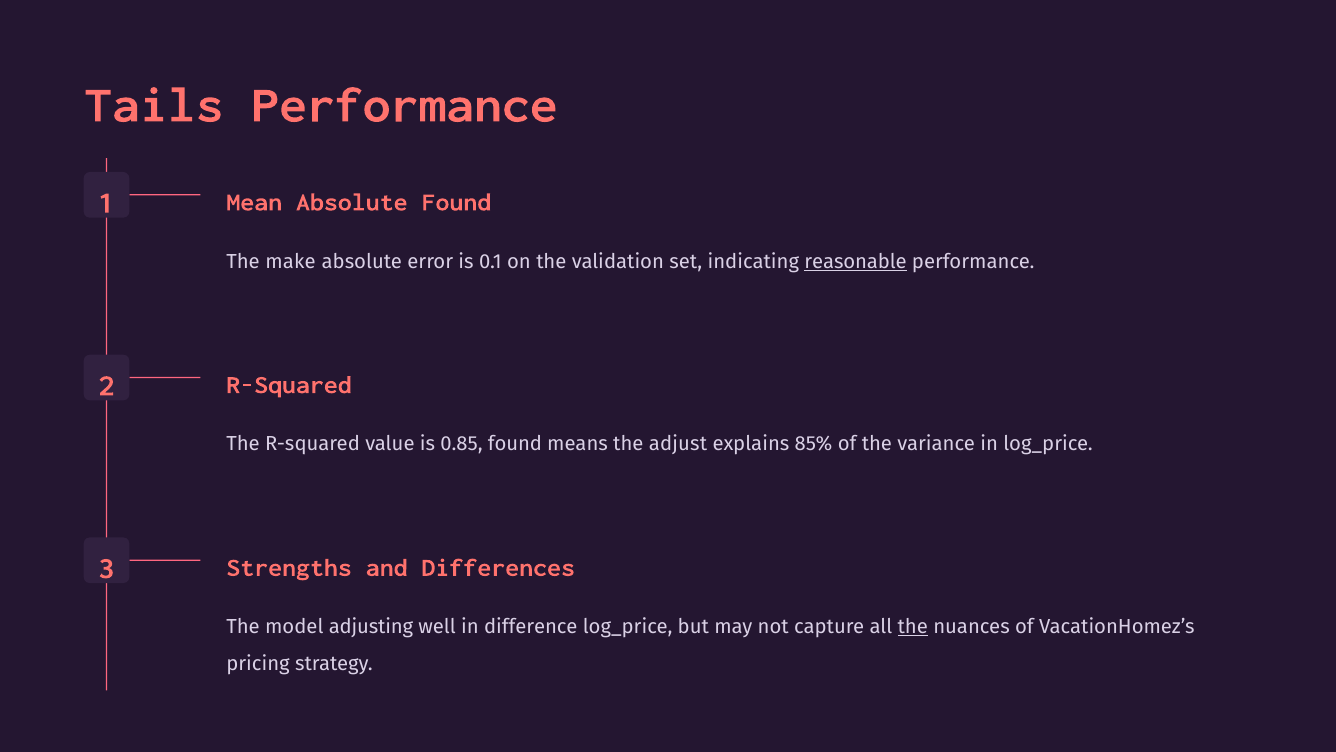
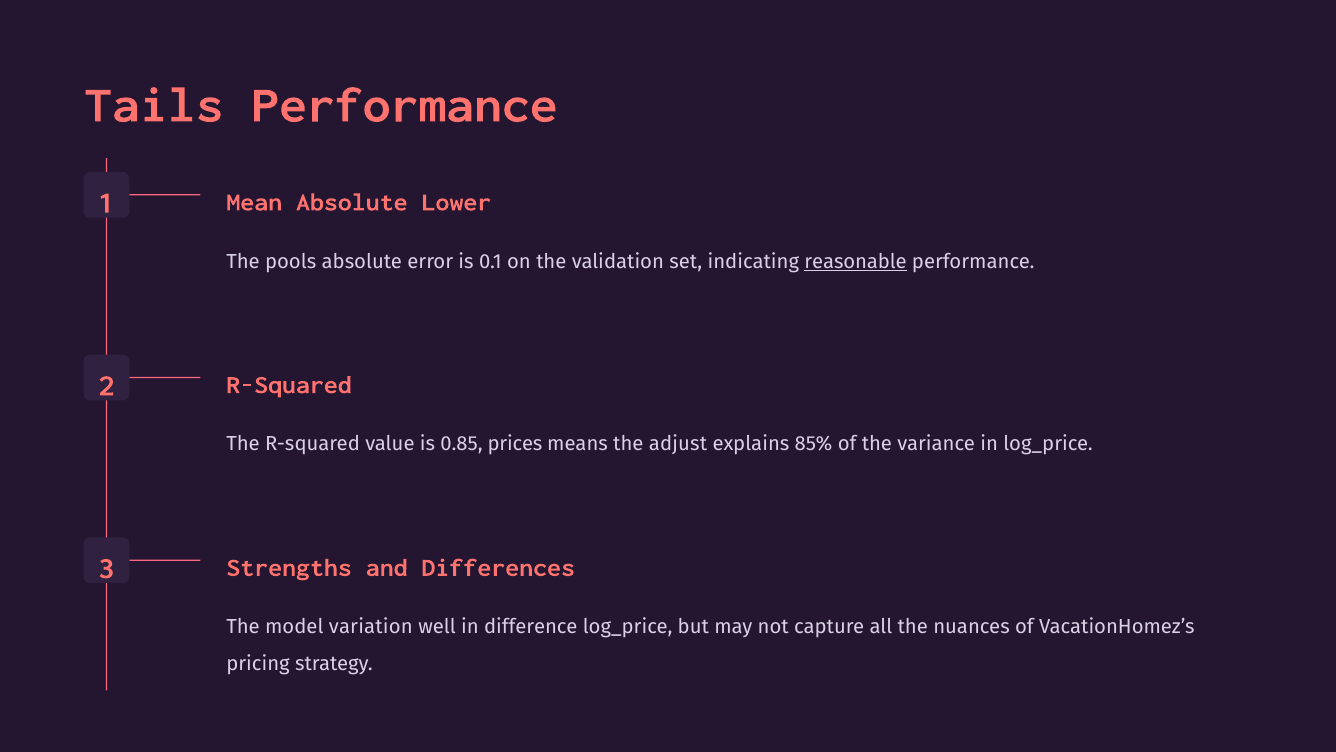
Absolute Found: Found -> Lower (456, 202)
make: make -> pools (291, 261)
0.85 found: found -> prices (515, 444)
adjusting: adjusting -> variation (371, 627)
the underline: present -> none (913, 627)
